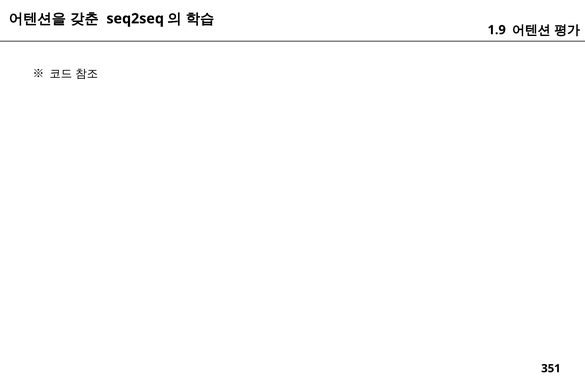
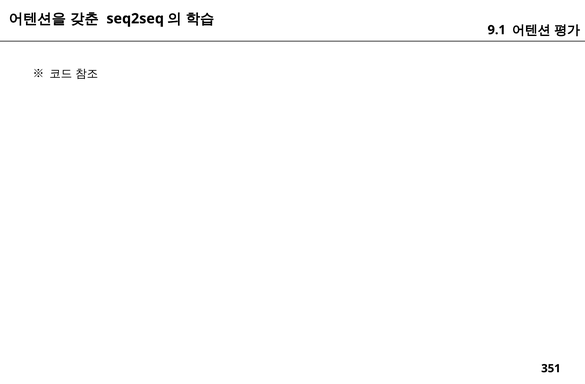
1.9: 1.9 -> 9.1 (497, 30)
